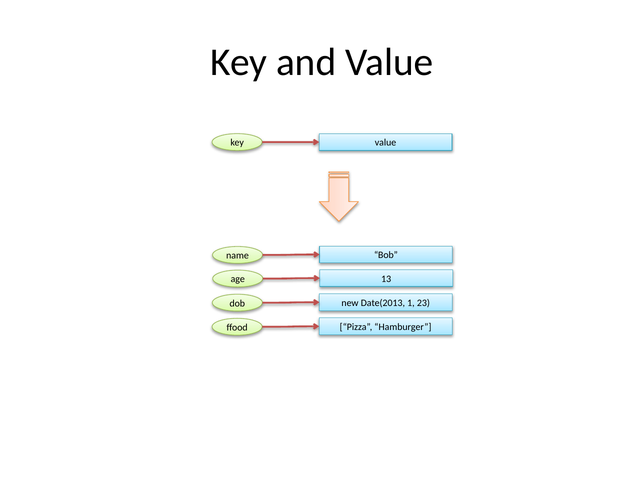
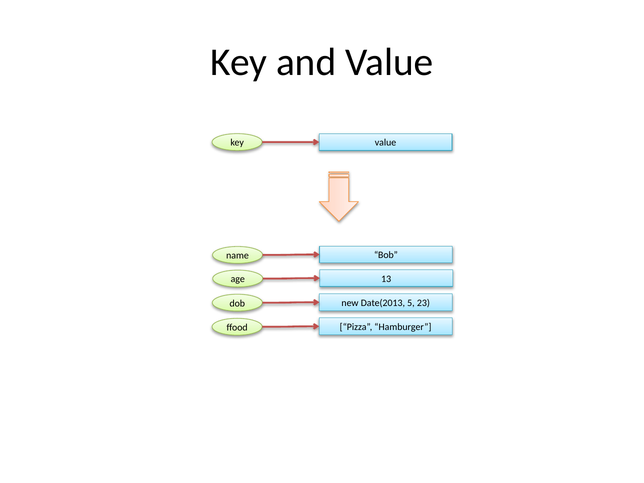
1: 1 -> 5 (411, 303)
